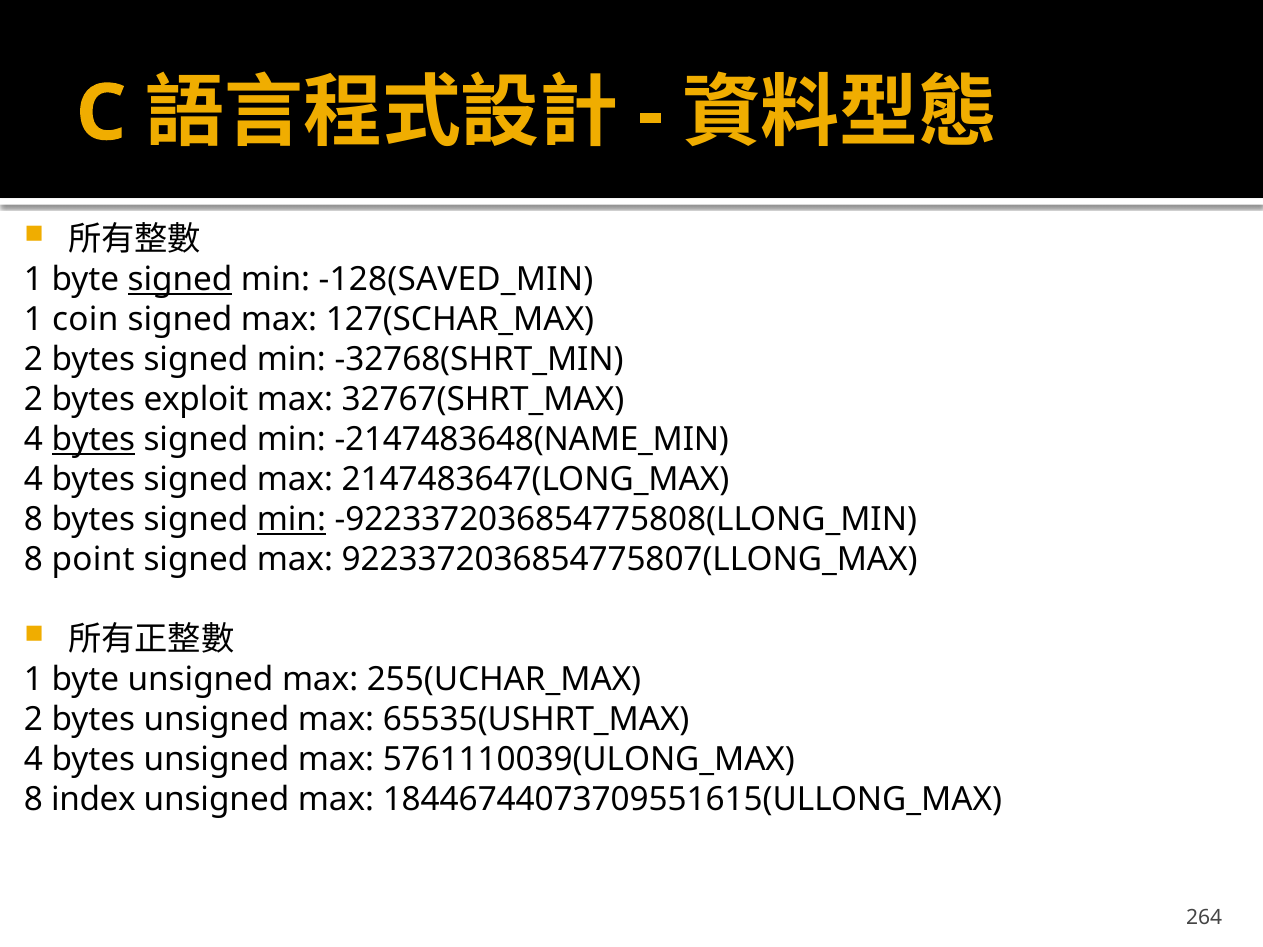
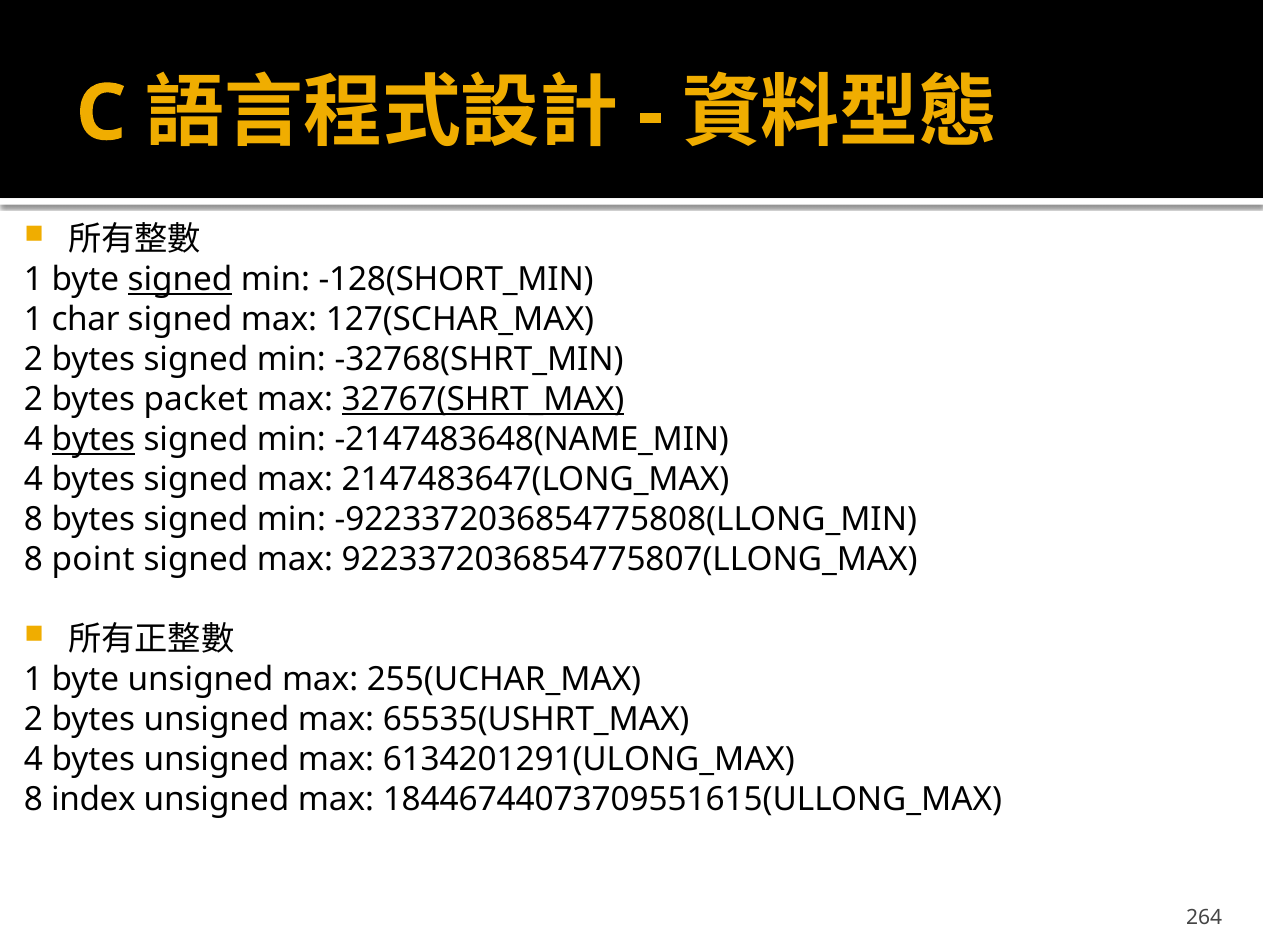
-128(SAVED_MIN: -128(SAVED_MIN -> -128(SHORT_MIN (456, 280)
coin: coin -> char (86, 320)
exploit: exploit -> packet (196, 400)
32767(SHRT_MAX underline: none -> present (483, 400)
min underline: present -> none (291, 520)
5761110039(ULONG_MAX: 5761110039(ULONG_MAX -> 6134201291(ULONG_MAX (589, 760)
